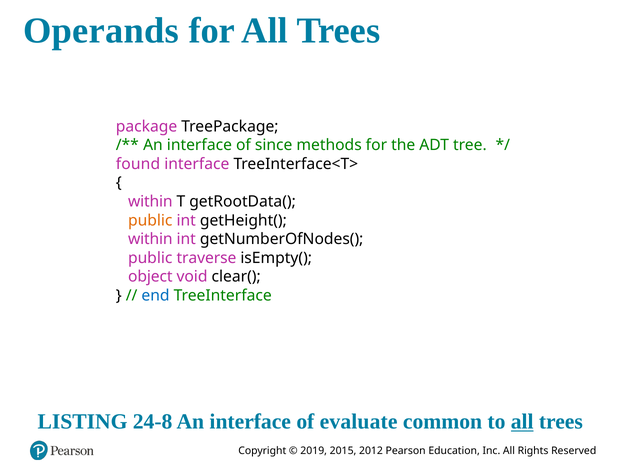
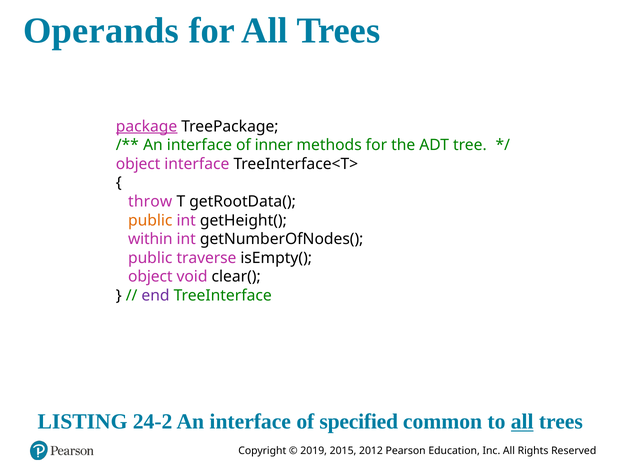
package underline: none -> present (147, 126)
since: since -> inner (274, 145)
found: found -> object (138, 164)
within: within -> throw (150, 201)
end colour: blue -> purple (156, 295)
24-8: 24-8 -> 24-2 (153, 421)
evaluate: evaluate -> specified (359, 421)
